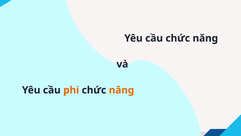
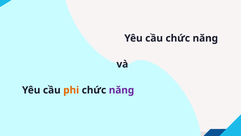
năng colour: orange -> purple (121, 90)
